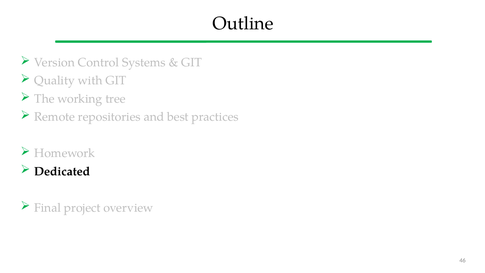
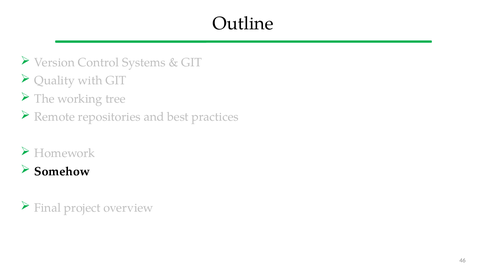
Dedicated: Dedicated -> Somehow (62, 171)
